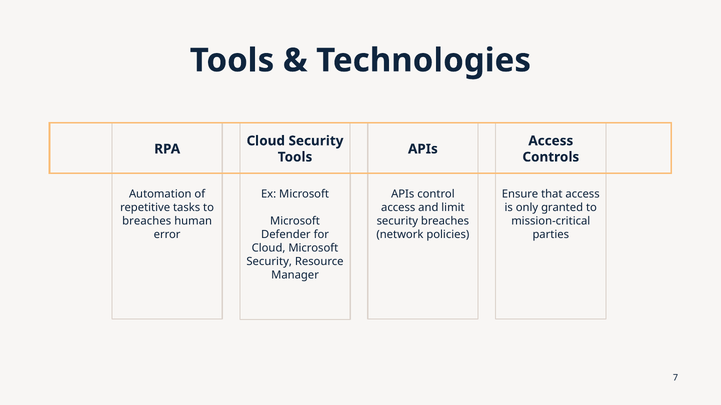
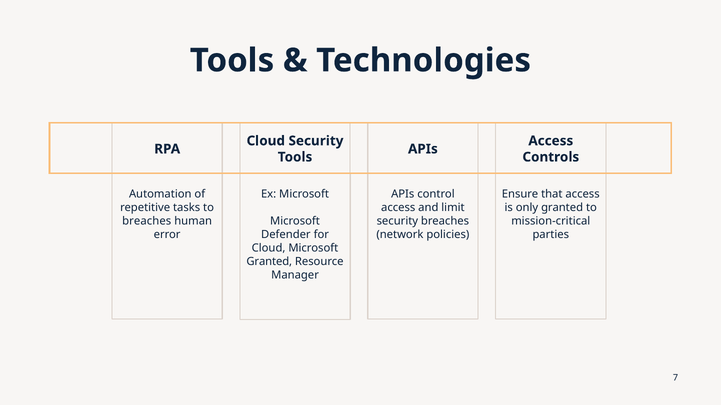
Security: Security -> Granted (269, 262)
